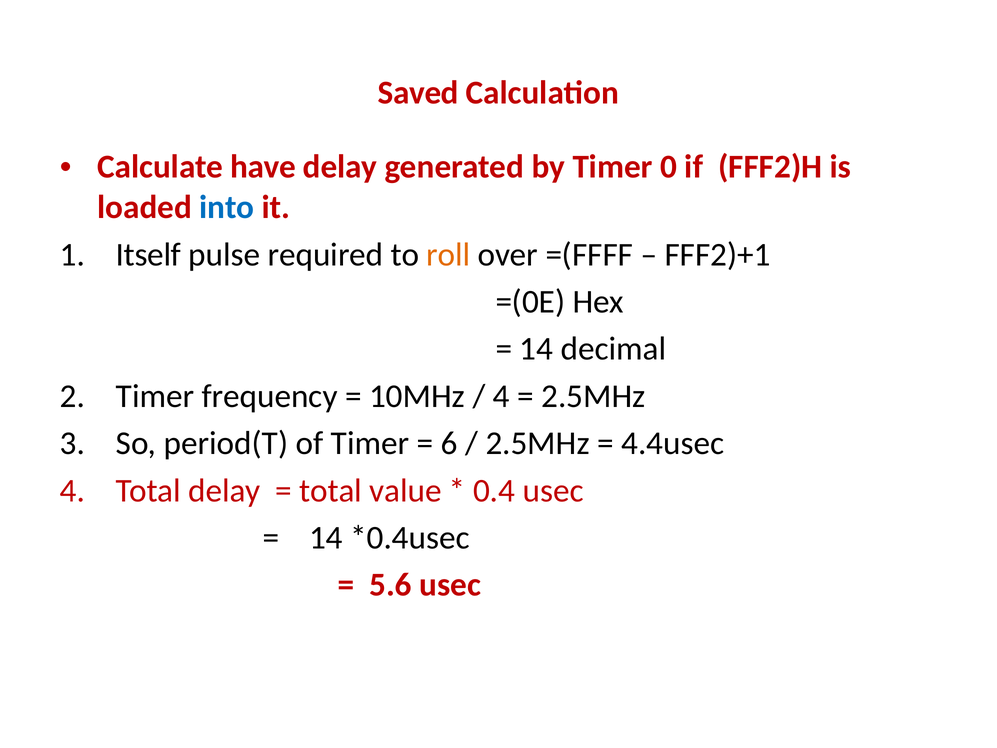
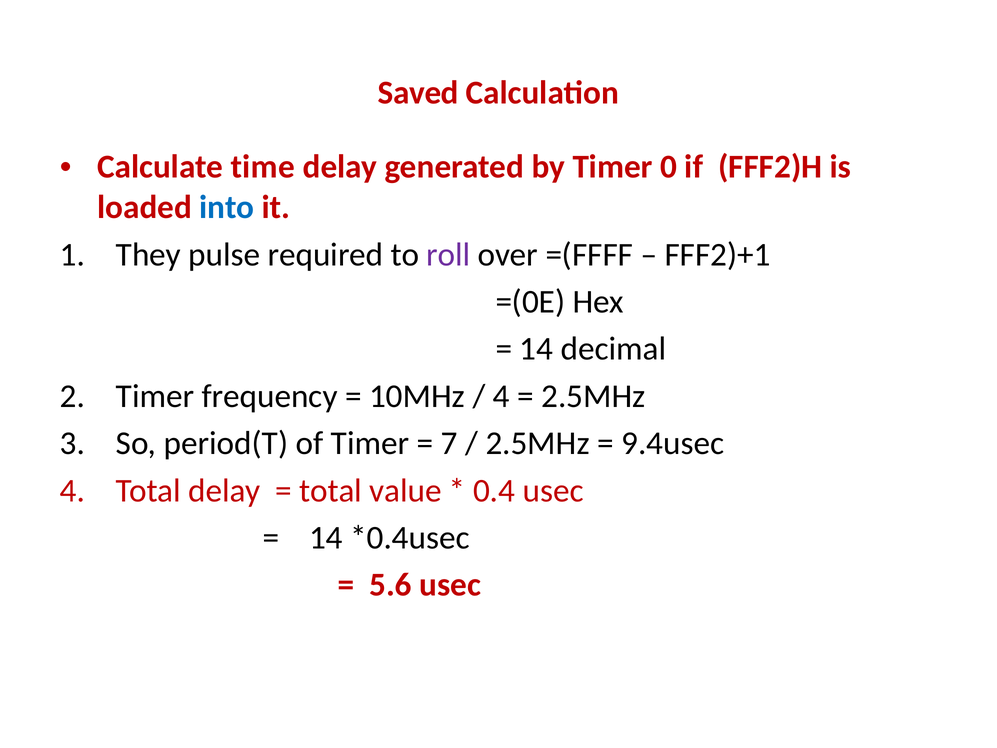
have: have -> time (263, 167)
Itself: Itself -> They (148, 255)
roll colour: orange -> purple (448, 255)
6: 6 -> 7 (449, 443)
4.4usec: 4.4usec -> 9.4usec (673, 443)
